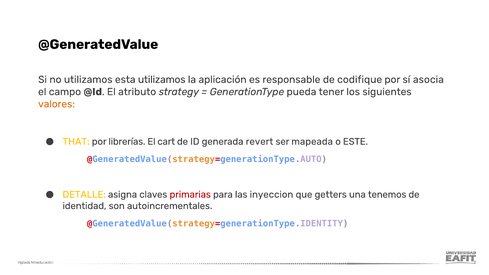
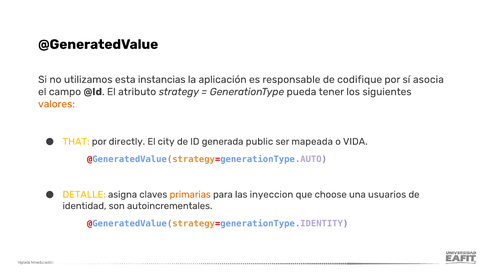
esta utilizamos: utilizamos -> instancias (162, 80)
librerías: librerías -> directly (127, 142)
cart: cart -> city (166, 142)
revert: revert -> public (259, 142)
ESTE: ESTE -> VIDA (355, 142)
primarias colour: red -> orange (190, 195)
getters: getters -> choose (331, 195)
tenemos: tenemos -> usuarios (387, 195)
